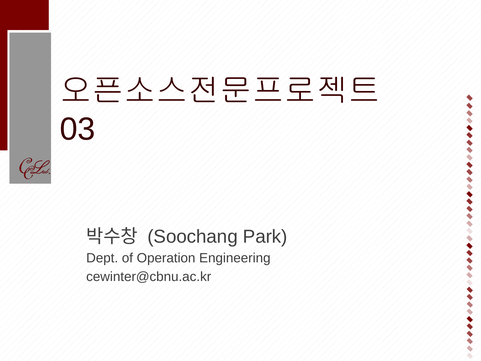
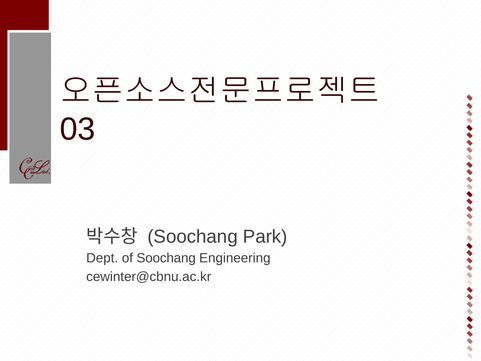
of Operation: Operation -> Soochang (166, 258)
